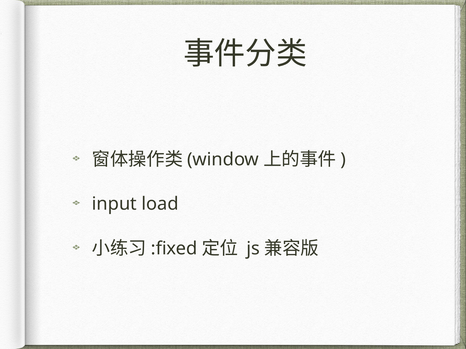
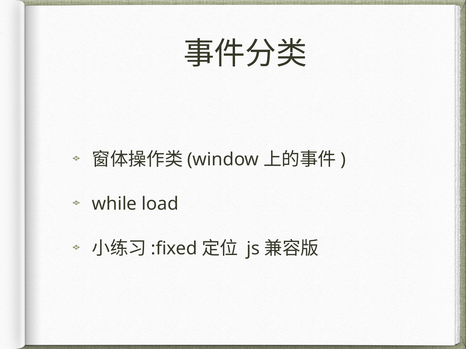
input: input -> while (114, 204)
